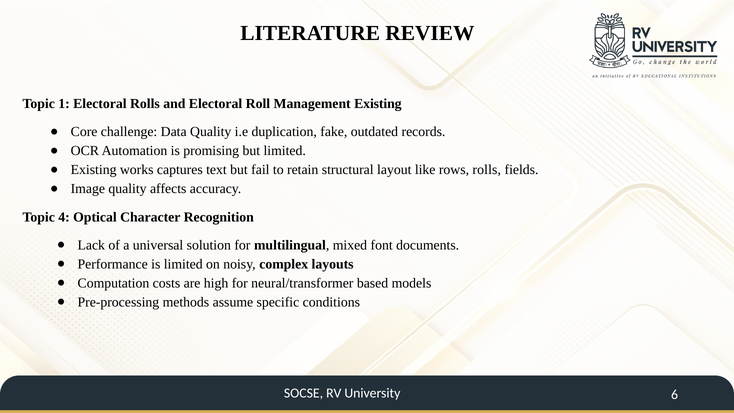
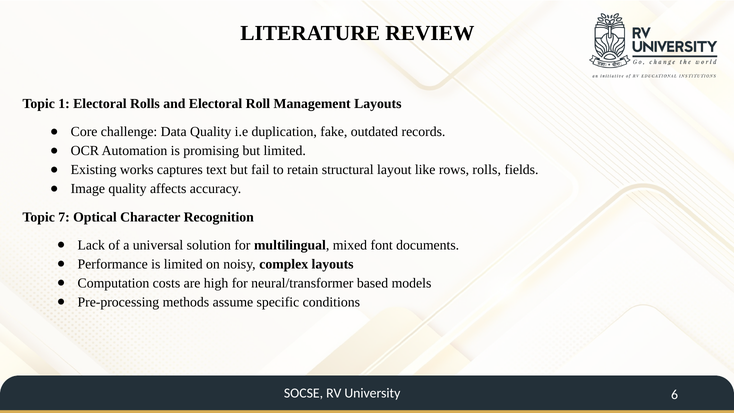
Management Existing: Existing -> Layouts (378, 104)
4: 4 -> 7 (64, 217)
